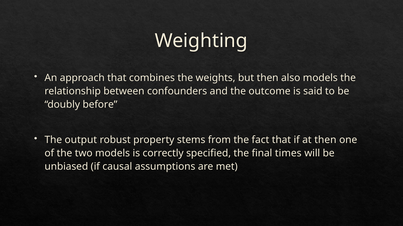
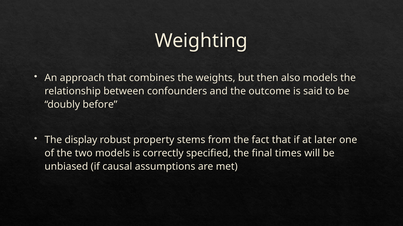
output: output -> display (81, 140)
at then: then -> later (325, 140)
